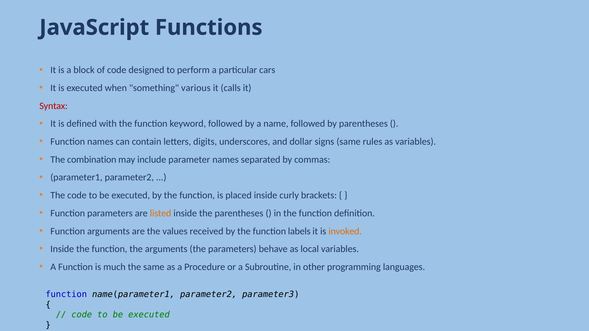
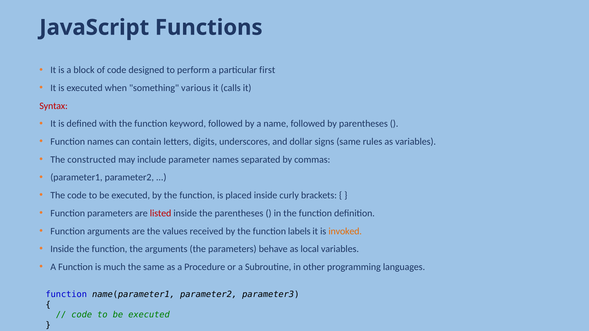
cars: cars -> first (267, 70)
combination: combination -> constructed (92, 160)
listed colour: orange -> red (161, 213)
